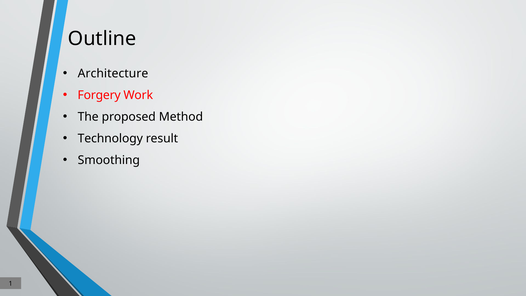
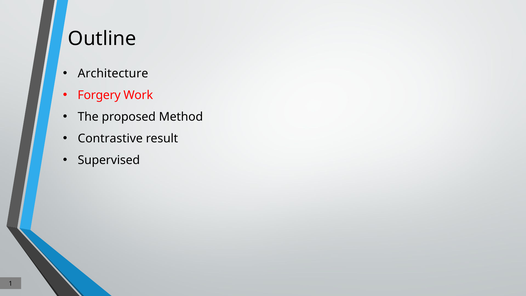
Technology: Technology -> Contrastive (110, 139)
Smoothing: Smoothing -> Supervised (109, 160)
